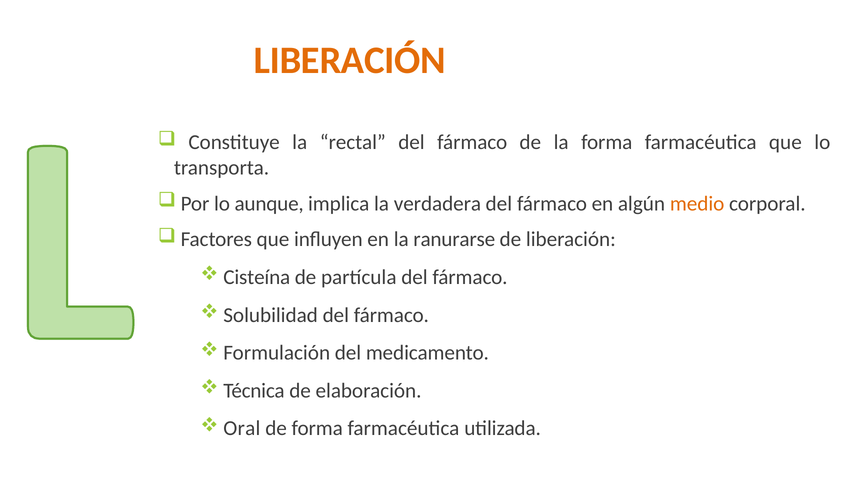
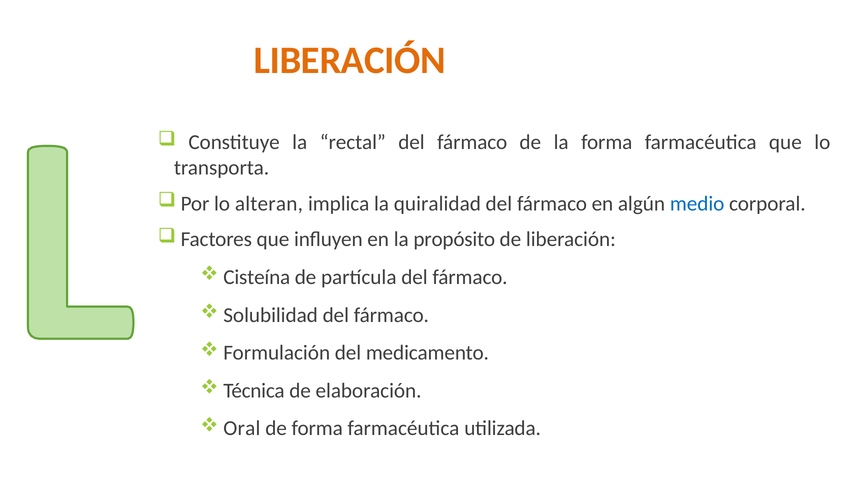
aunque: aunque -> alteran (269, 204)
verdadera: verdadera -> quiralidad (437, 204)
medio colour: orange -> blue (697, 204)
ranurarse: ranurarse -> propósito (454, 239)
